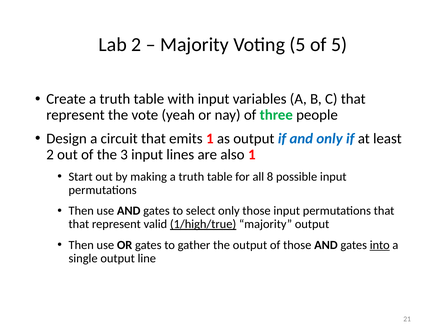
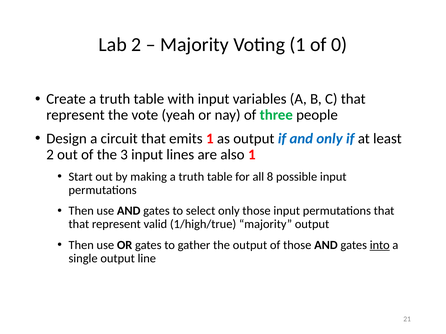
Voting 5: 5 -> 1 (297, 45)
of 5: 5 -> 0 (339, 45)
1/high/true underline: present -> none (203, 225)
